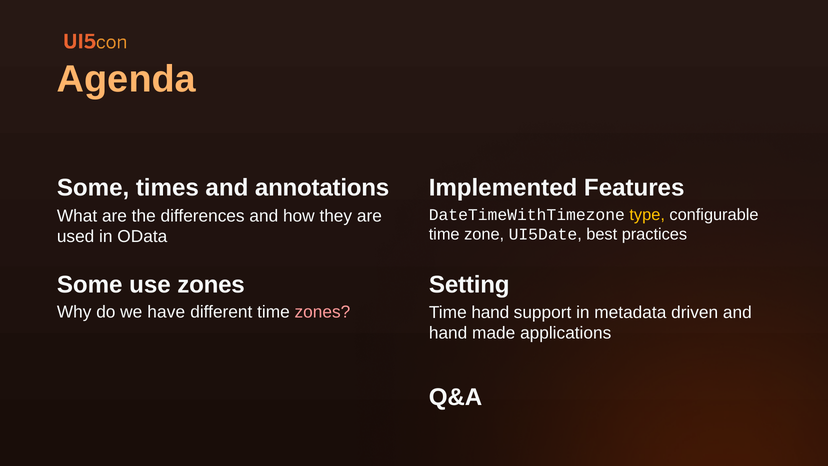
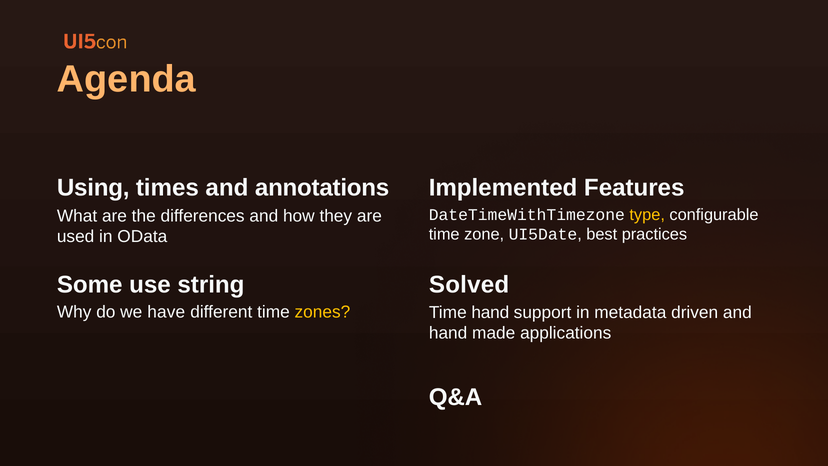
Some: Some -> Using (93, 188)
use zones: zones -> string (211, 284)
Setting: Setting -> Solved (469, 284)
zones colour: pink -> yellow (322, 312)
